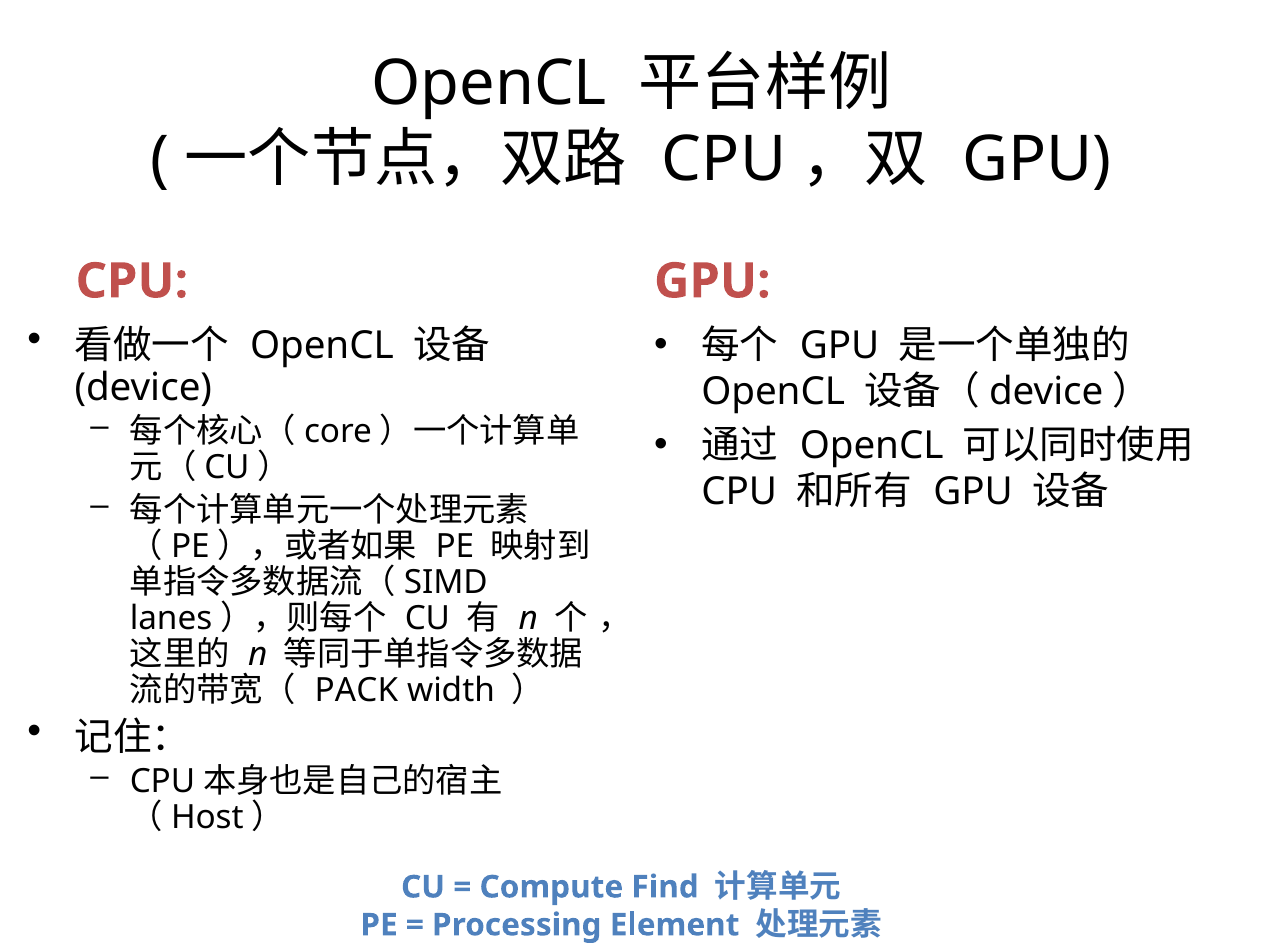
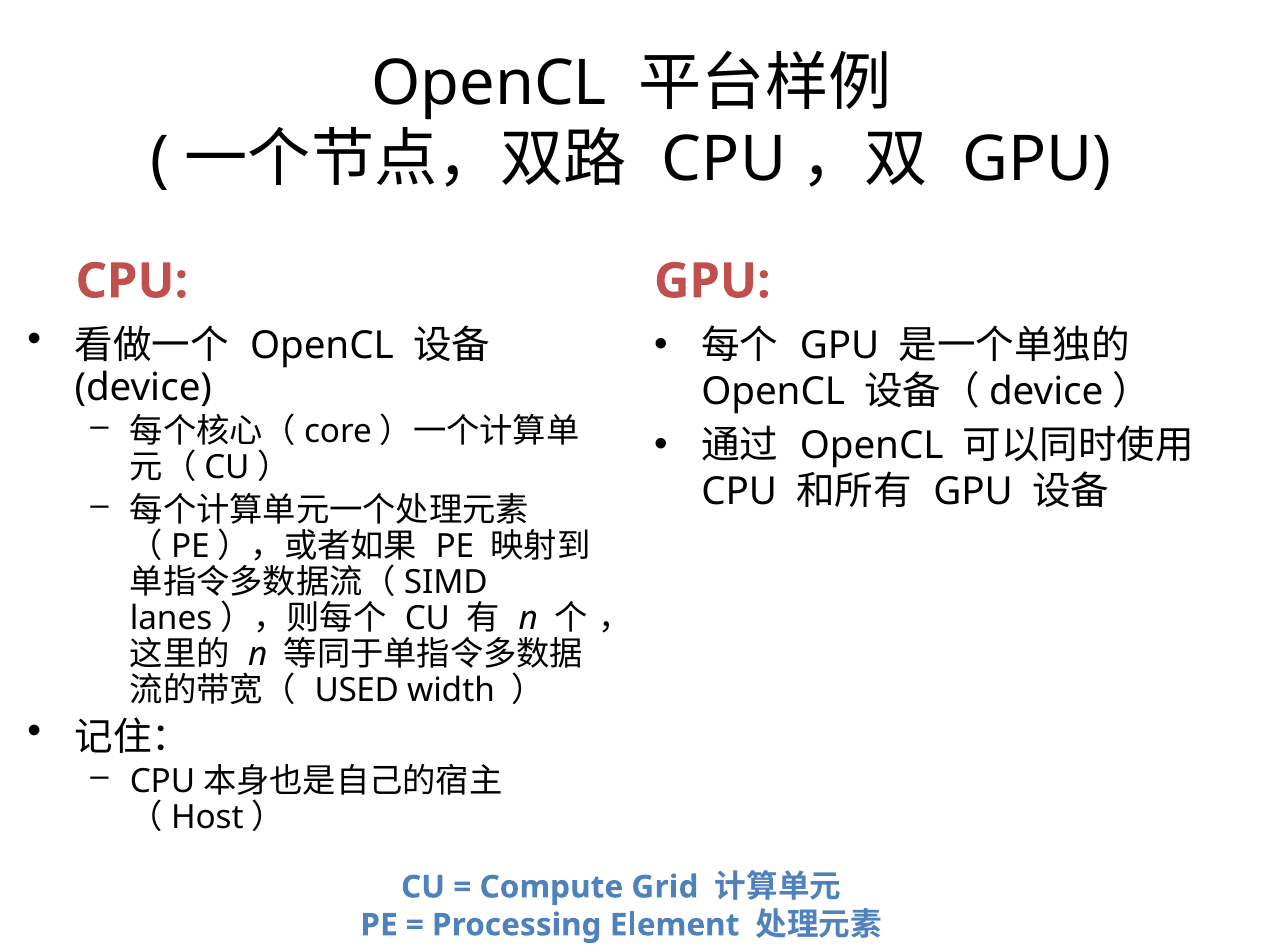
PACK: PACK -> USED (357, 690)
Find: Find -> Grid (665, 886)
